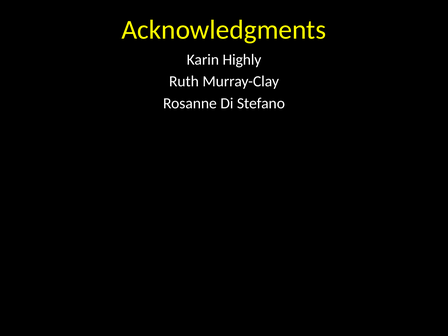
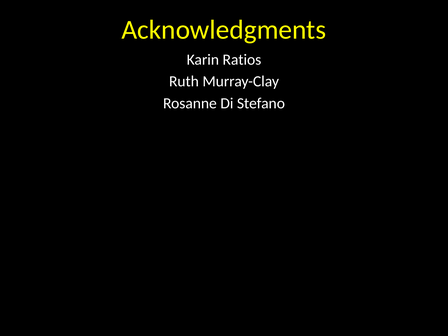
Highly: Highly -> Ratios (242, 60)
